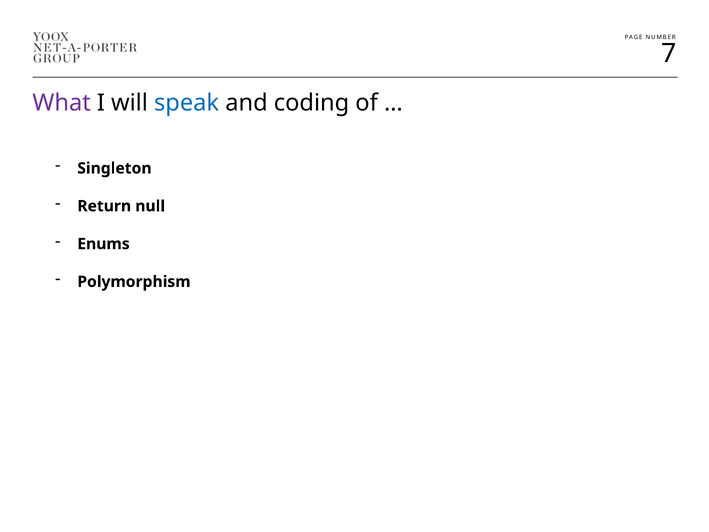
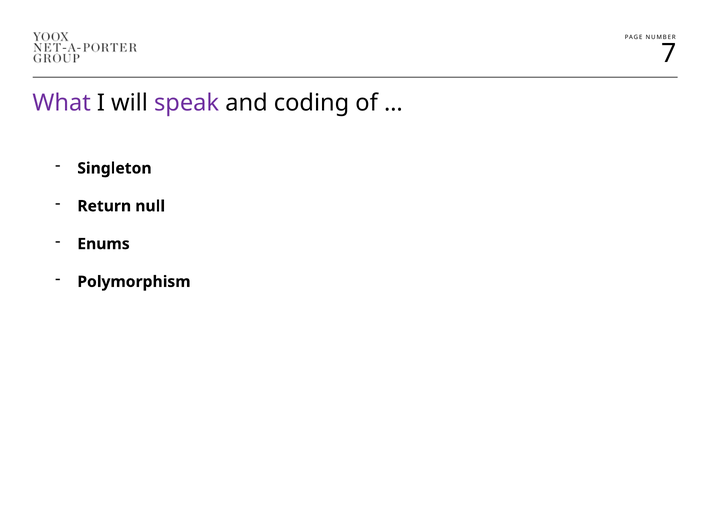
speak colour: blue -> purple (187, 103)
